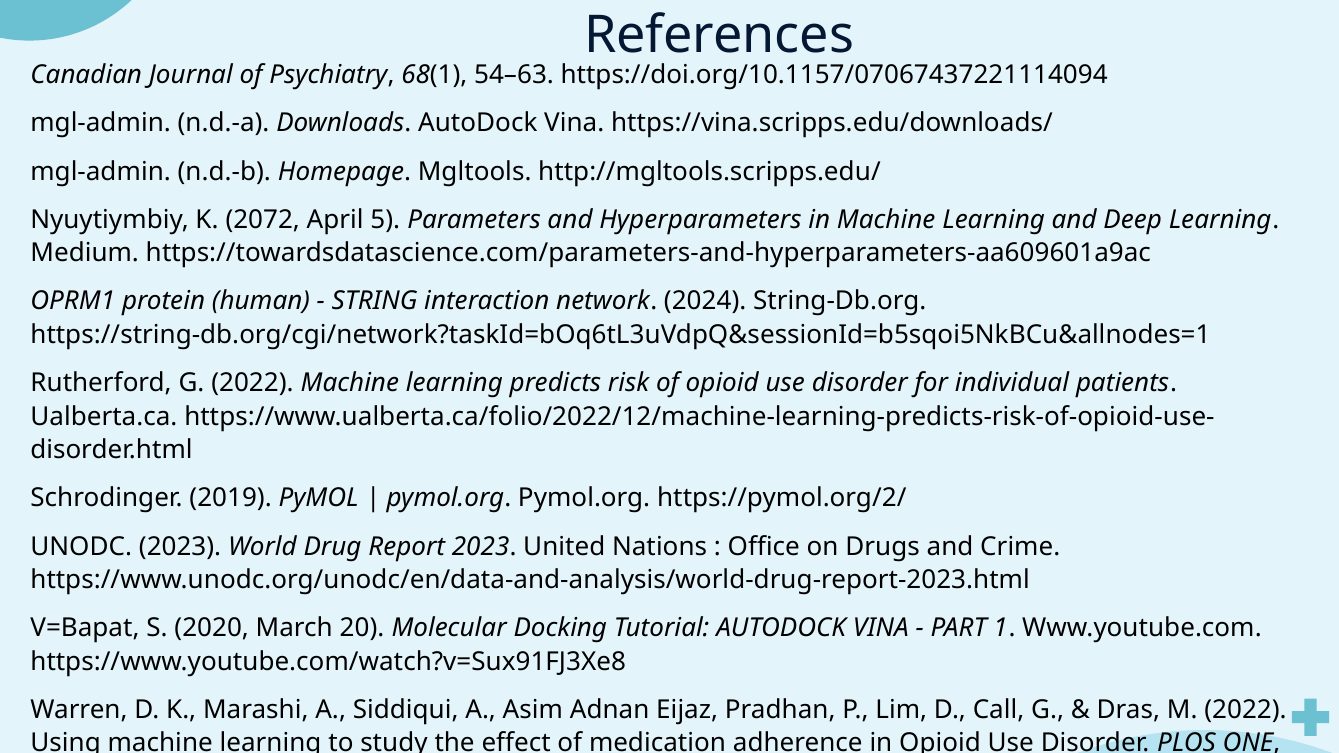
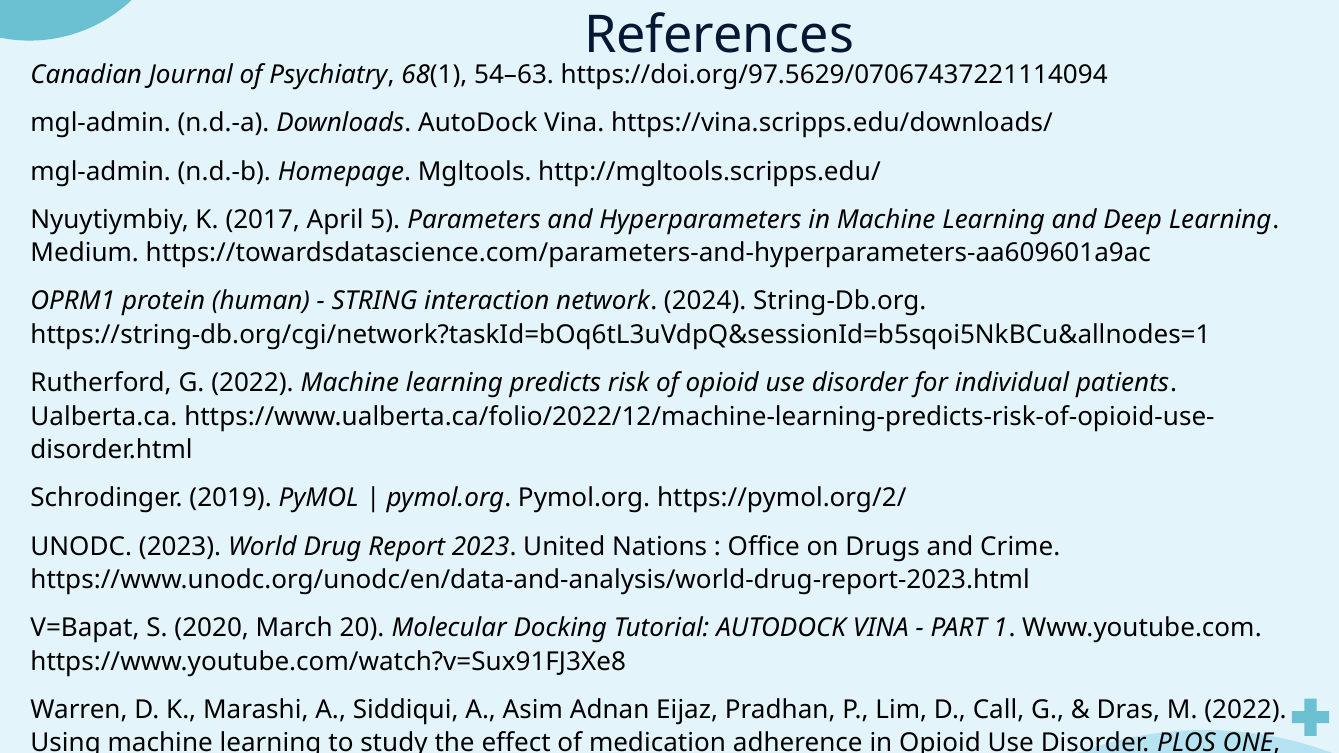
https://doi.org/10.1157/07067437221114094: https://doi.org/10.1157/07067437221114094 -> https://doi.org/97.5629/07067437221114094 (834, 75)
2072: 2072 -> 2017 (263, 220)
